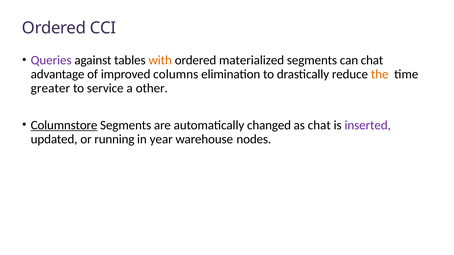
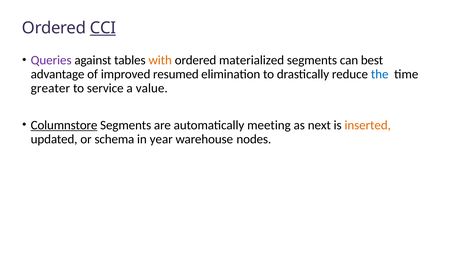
CCI underline: none -> present (103, 28)
can chat: chat -> best (372, 60)
columns: columns -> resumed (176, 74)
the colour: orange -> blue (380, 74)
other: other -> value (152, 88)
changed: changed -> meeting (269, 125)
as chat: chat -> next (319, 125)
inserted colour: purple -> orange (368, 125)
running: running -> schema (114, 140)
